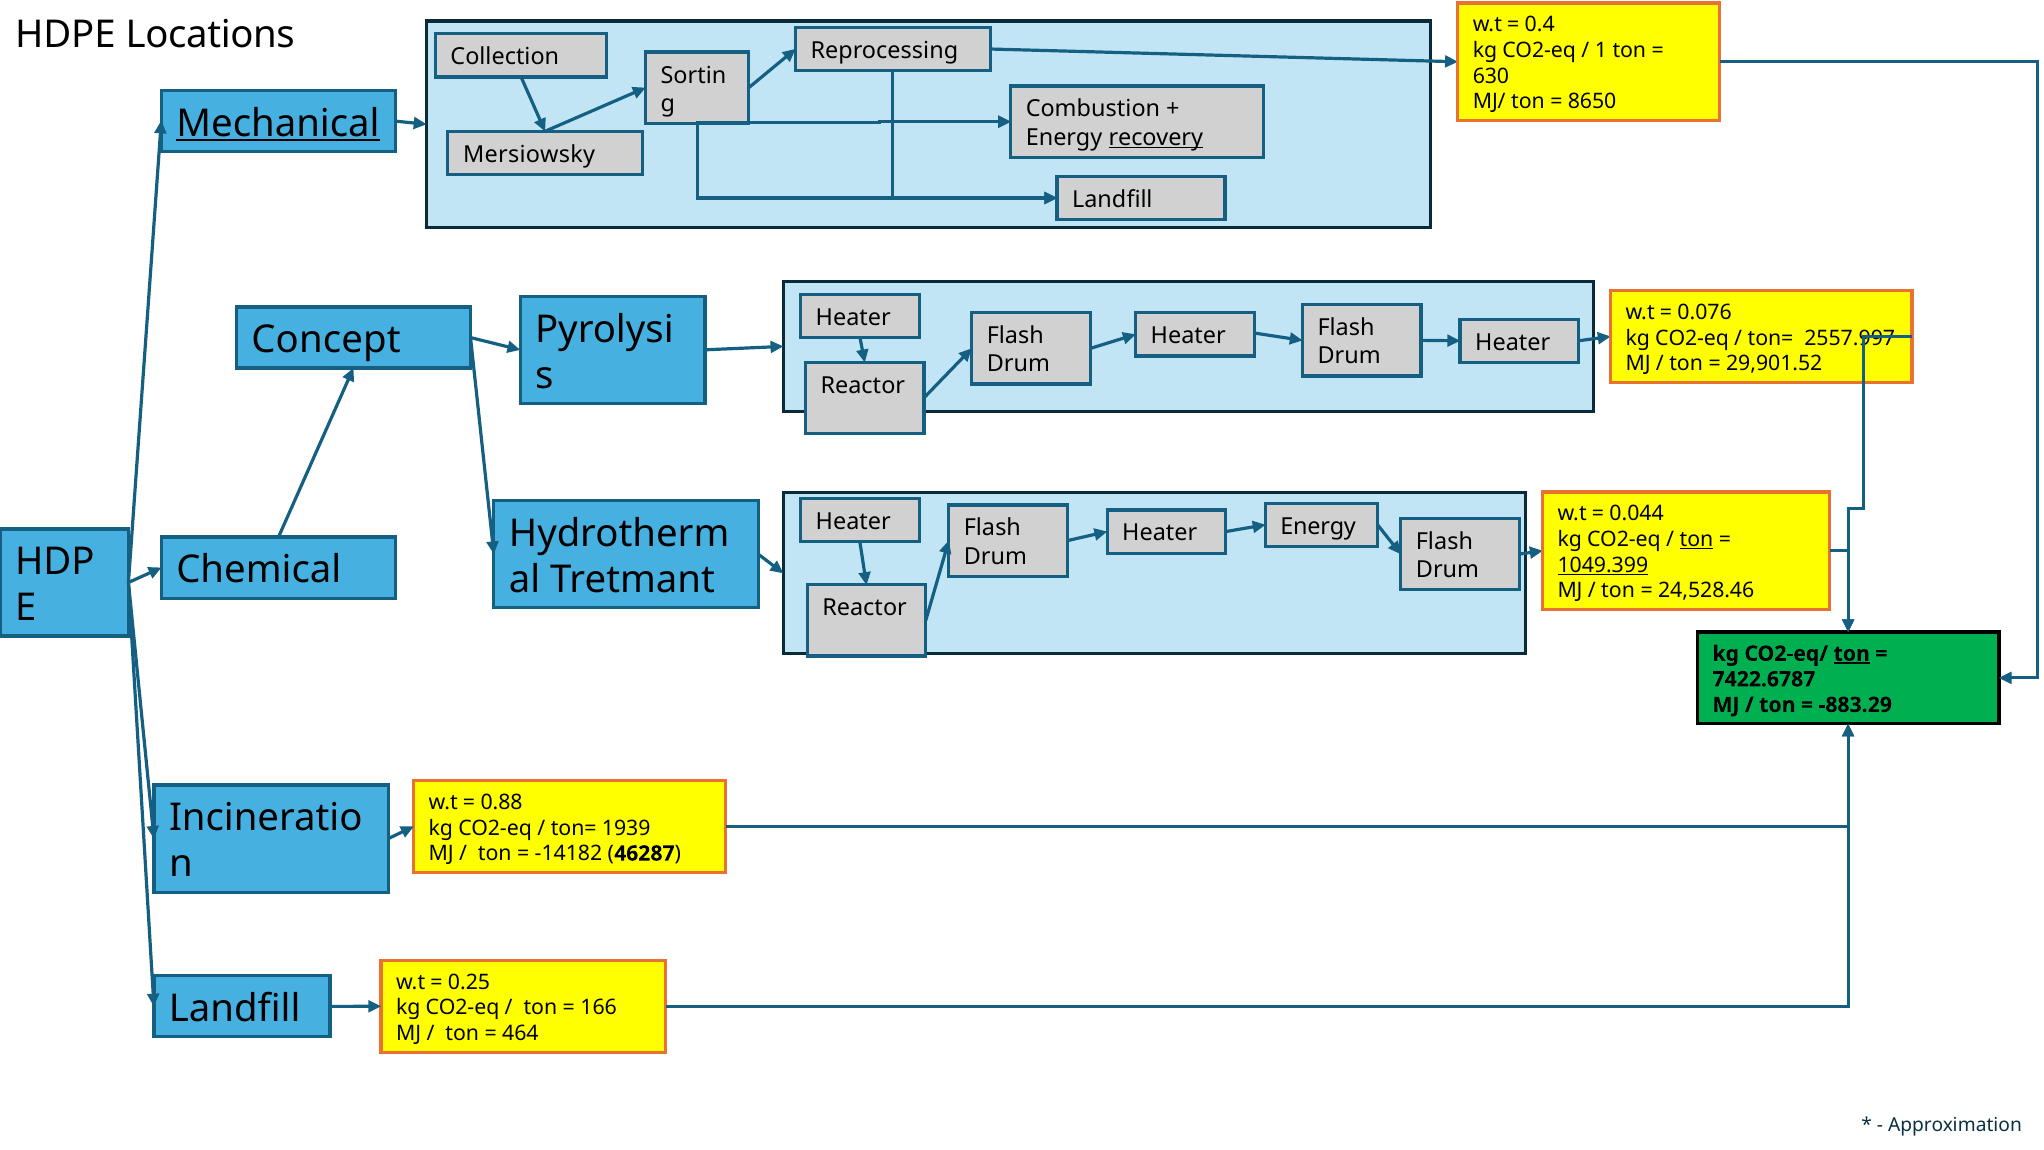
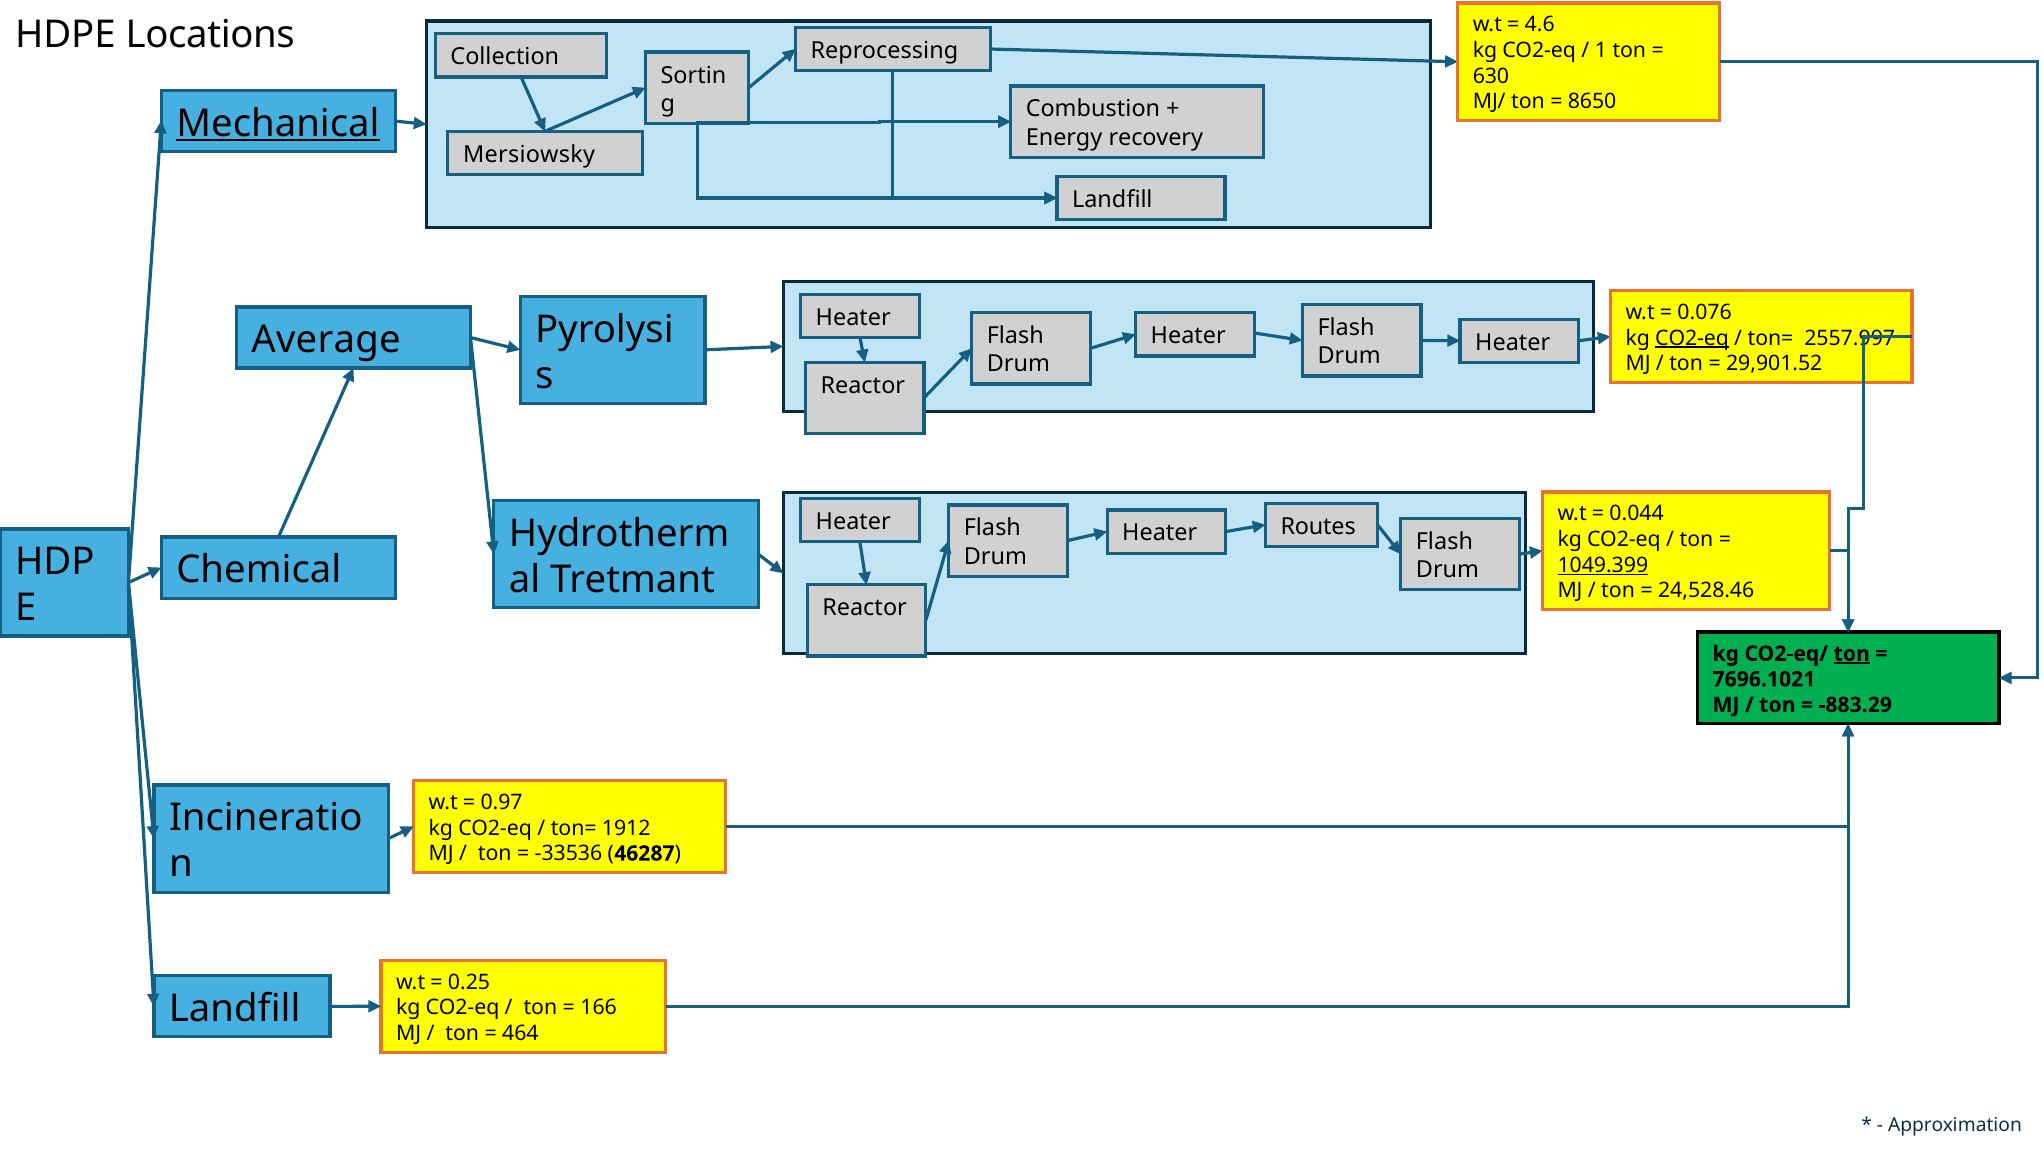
0.4: 0.4 -> 4.6 (1540, 25)
recovery underline: present -> none (1156, 137)
Concept: Concept -> Average (326, 340)
CO2-eq underline: none -> present (1692, 338)
Heater Energy: Energy -> Routes (1318, 526)
ton underline: present -> none (1696, 539)
7422.6787: 7422.6787 -> 7696.1021 (1764, 679)
0.88: 0.88 -> 0.97 (502, 802)
1939: 1939 -> 1912 (626, 828)
-14182: -14182 -> -33536 (568, 853)
